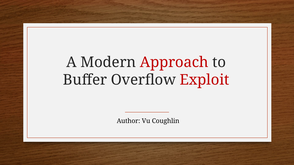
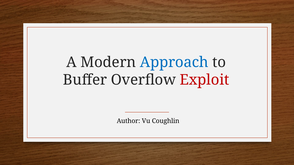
Approach colour: red -> blue (174, 62)
